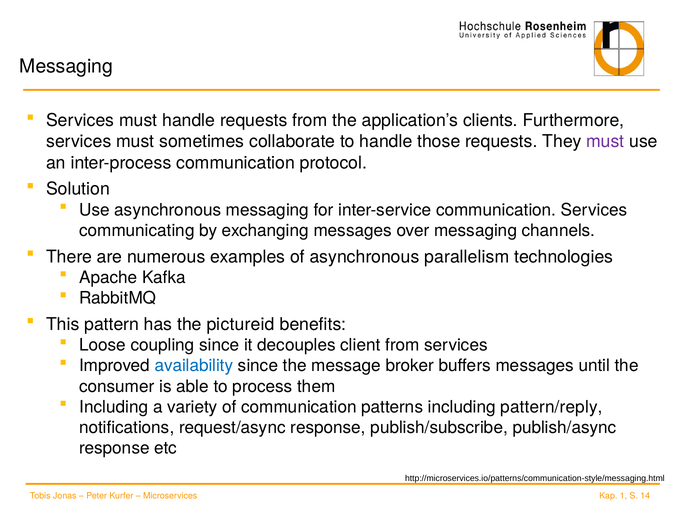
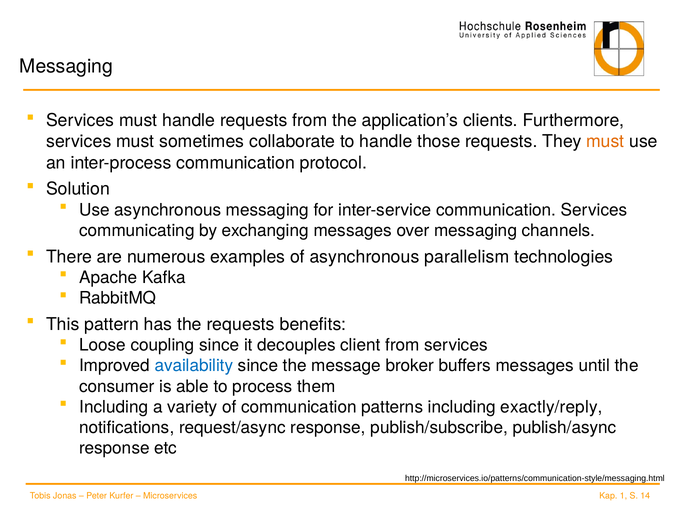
must colour: purple -> orange (605, 142)
the pictureid: pictureid -> requests (241, 324)
pattern/reply: pattern/reply -> exactly/reply (551, 407)
